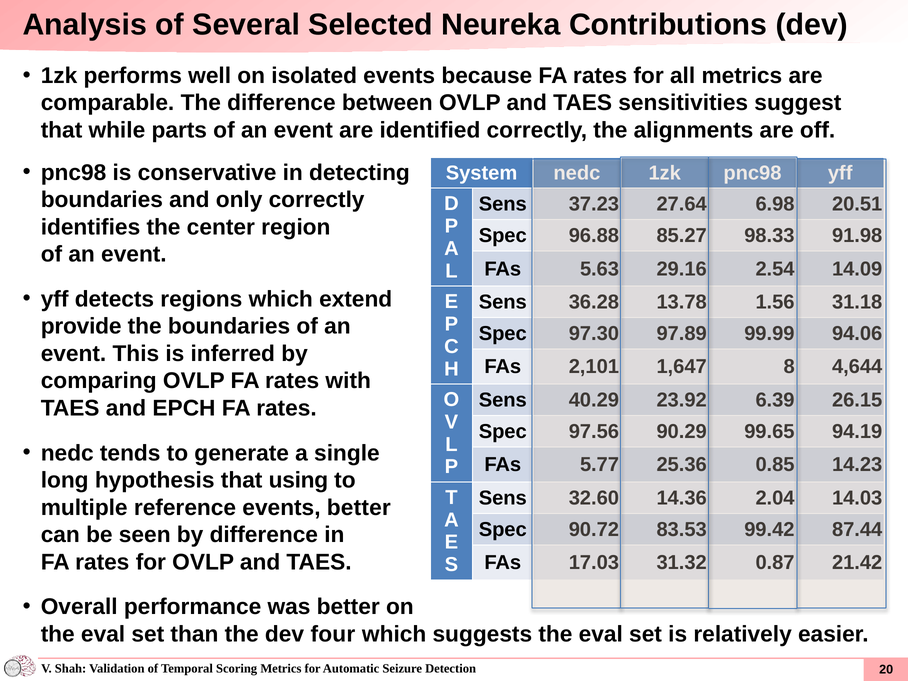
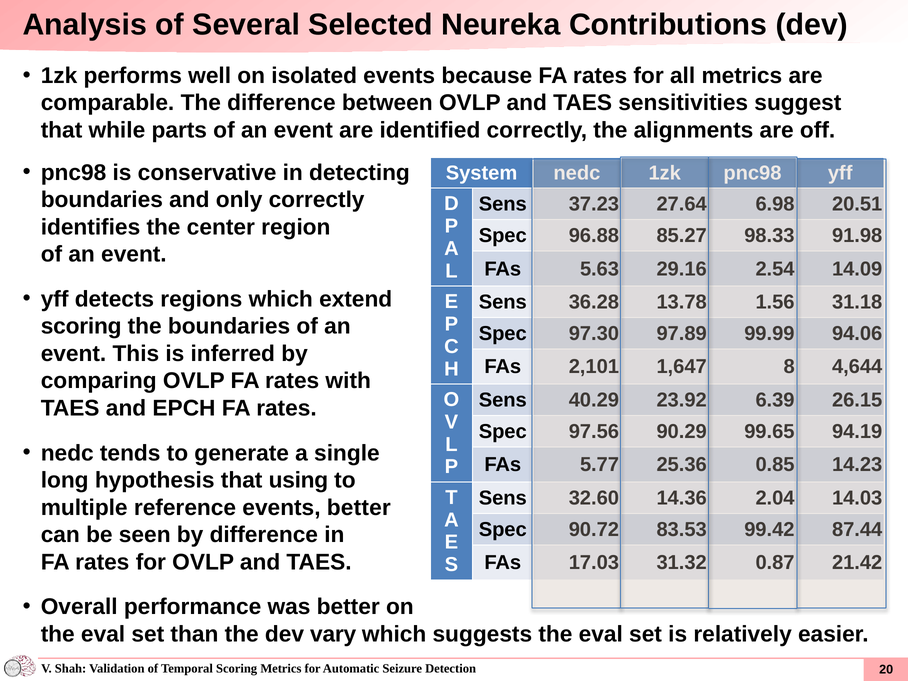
provide: provide -> scoring (81, 326)
four: four -> vary (333, 634)
